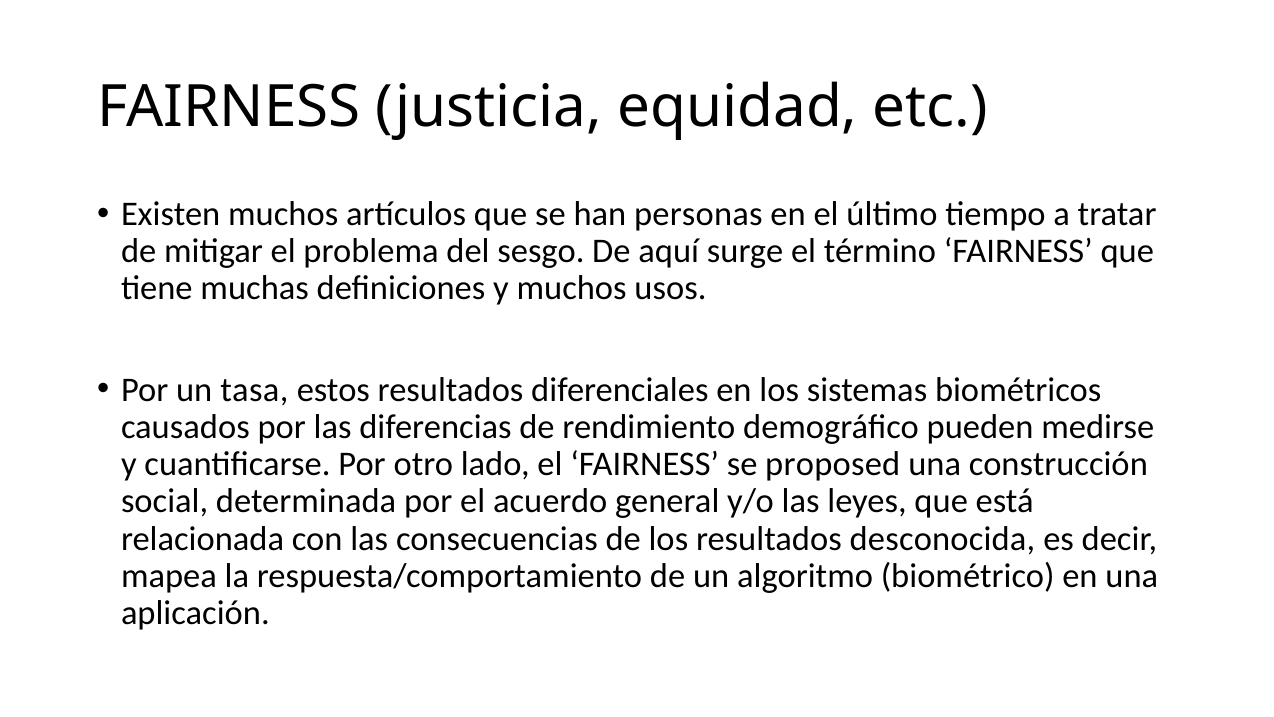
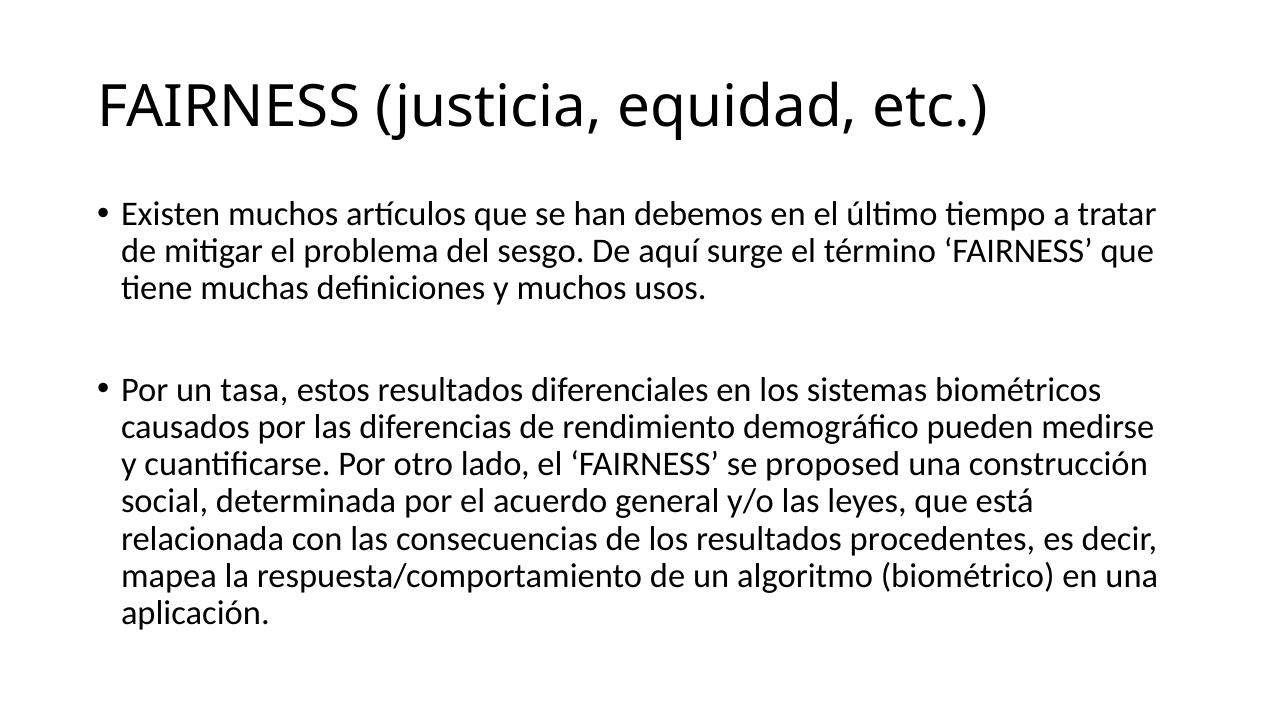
personas: personas -> debemos (699, 214)
desconocida: desconocida -> procedentes (942, 538)
